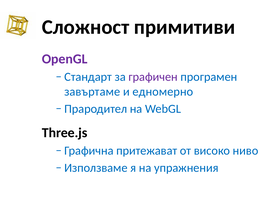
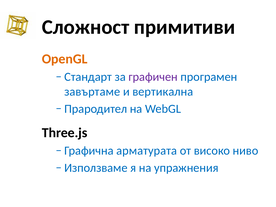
OpenGL colour: purple -> orange (65, 59)
едномерно: едномерно -> вертикална (163, 92)
притежават: притежават -> арматурата (147, 151)
